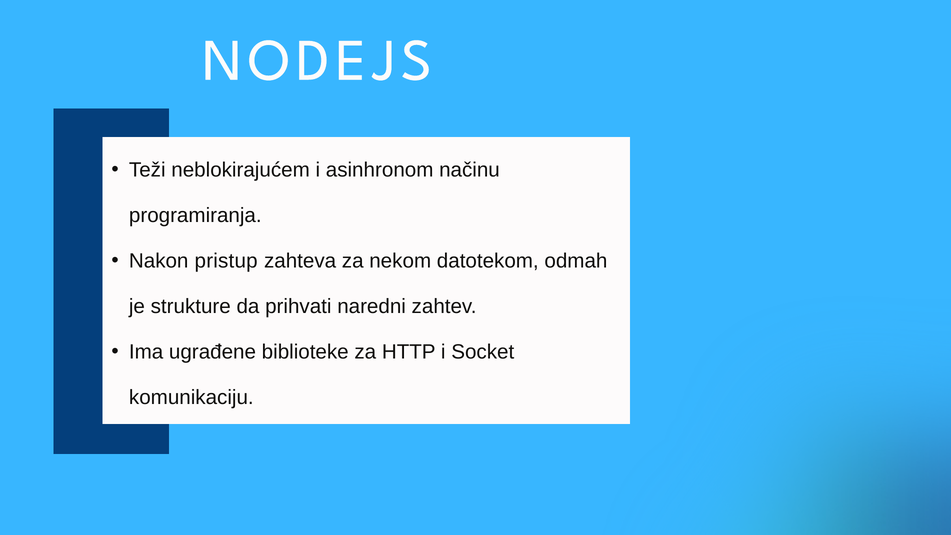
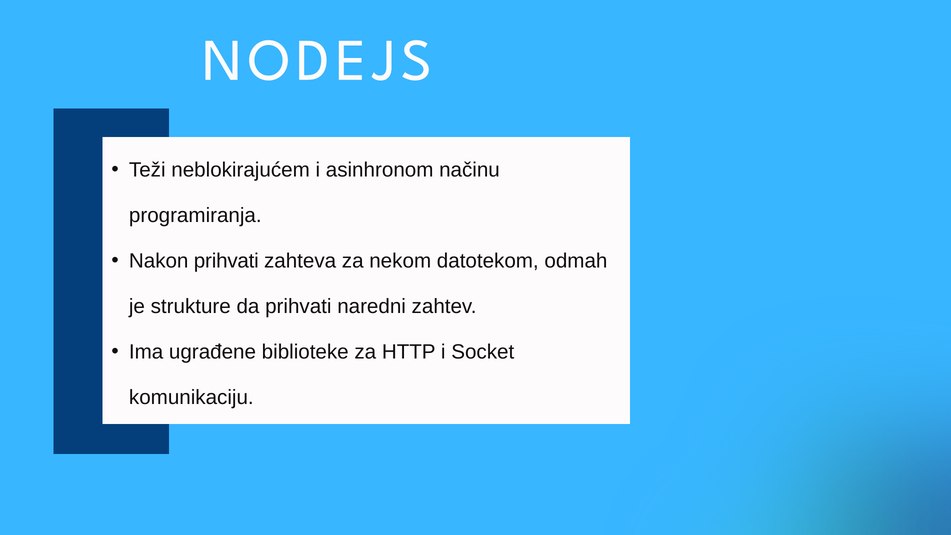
Nakon pristup: pristup -> prihvati (226, 261)
